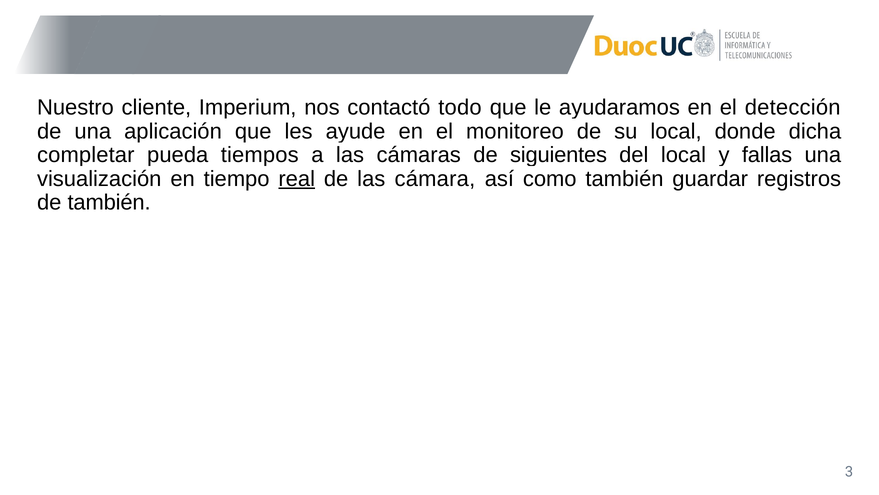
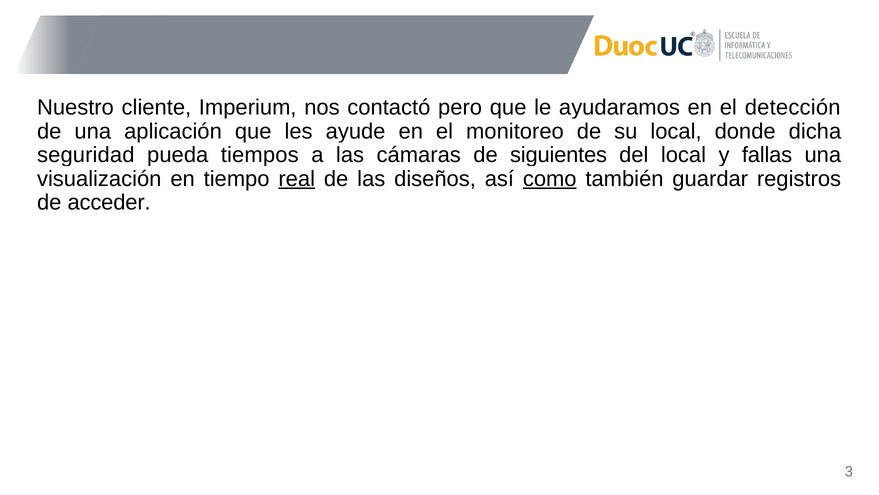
todo: todo -> pero (460, 107)
completar: completar -> seguridad (86, 155)
cámara: cámara -> diseños (435, 179)
como underline: none -> present (550, 179)
de también: también -> acceder (109, 202)
